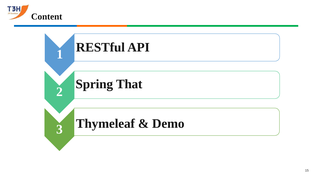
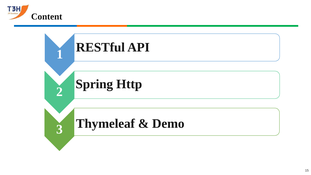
That: That -> Http (129, 84)
